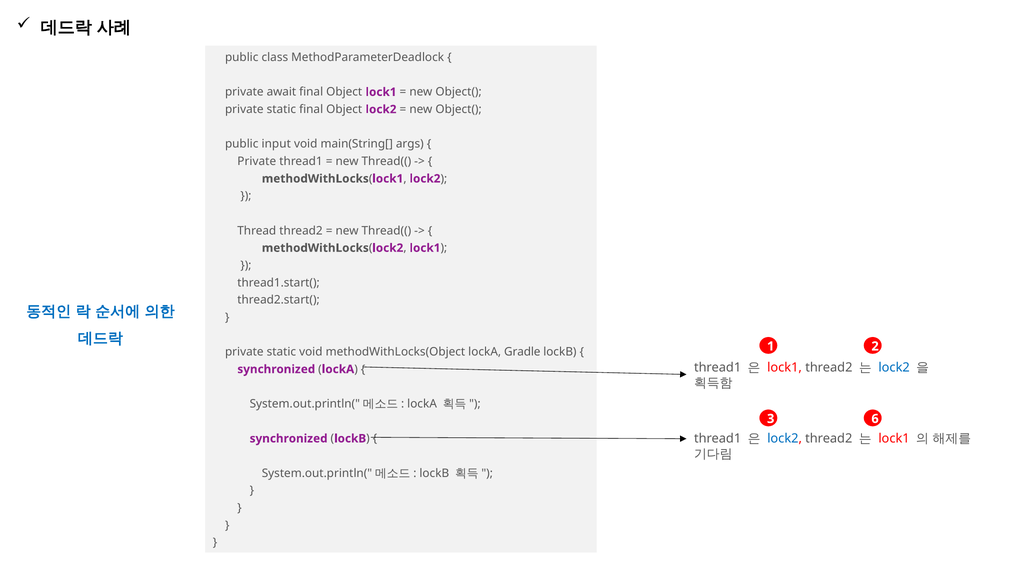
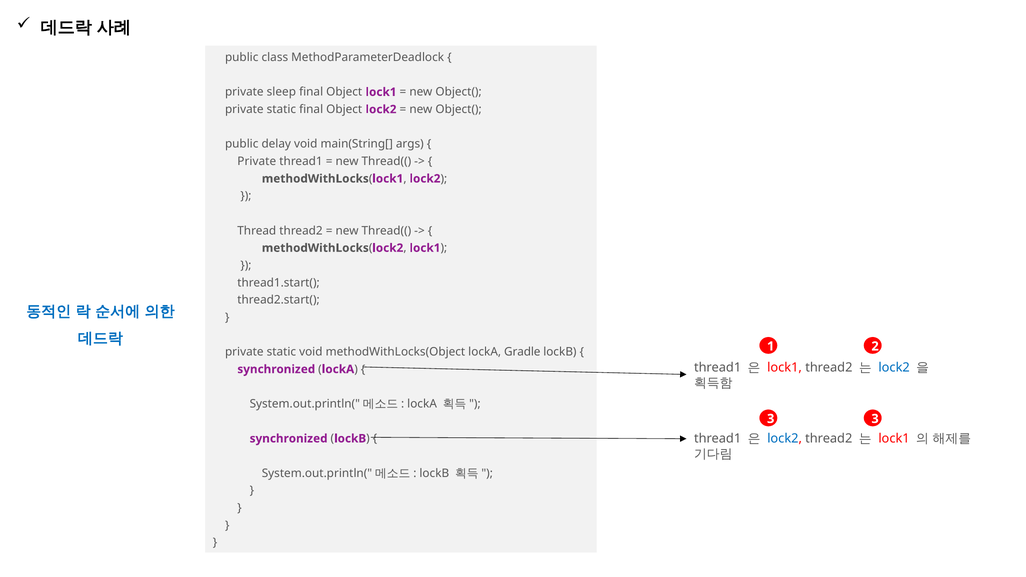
await: await -> sleep (281, 92)
input: input -> delay (276, 144)
3 6: 6 -> 3 (875, 419)
